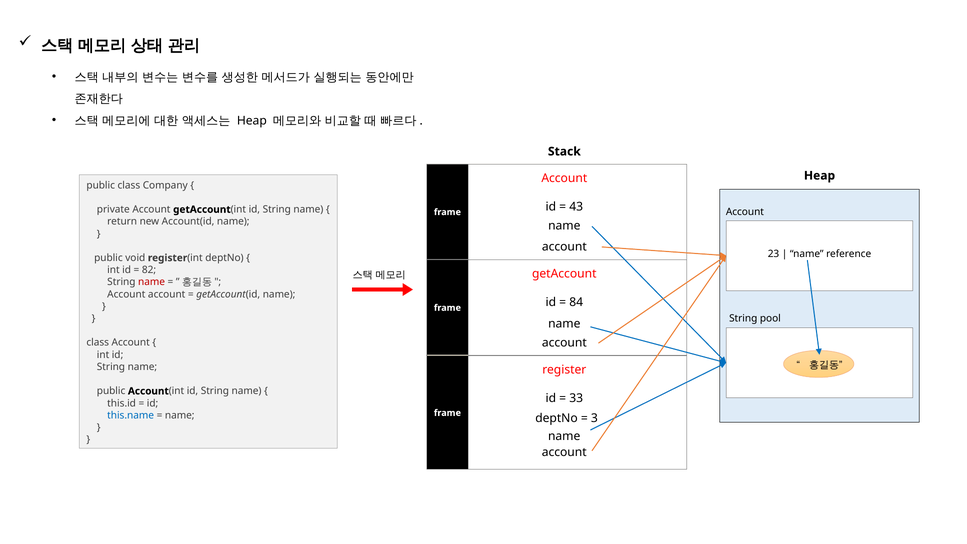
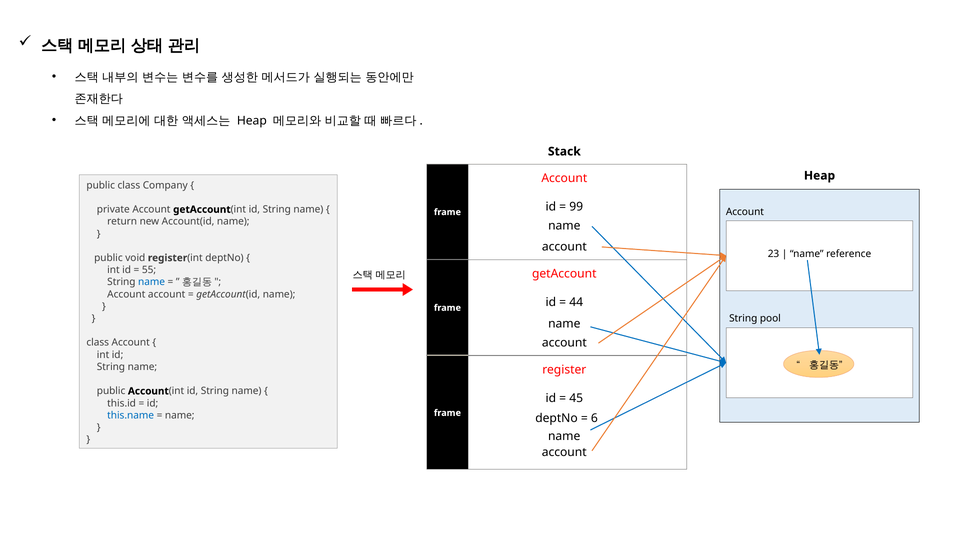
43: 43 -> 99 (576, 207)
82: 82 -> 55 (149, 270)
name colour: red -> blue (152, 282)
84: 84 -> 44 (576, 302)
33: 33 -> 45 (576, 398)
3: 3 -> 6 (594, 418)
